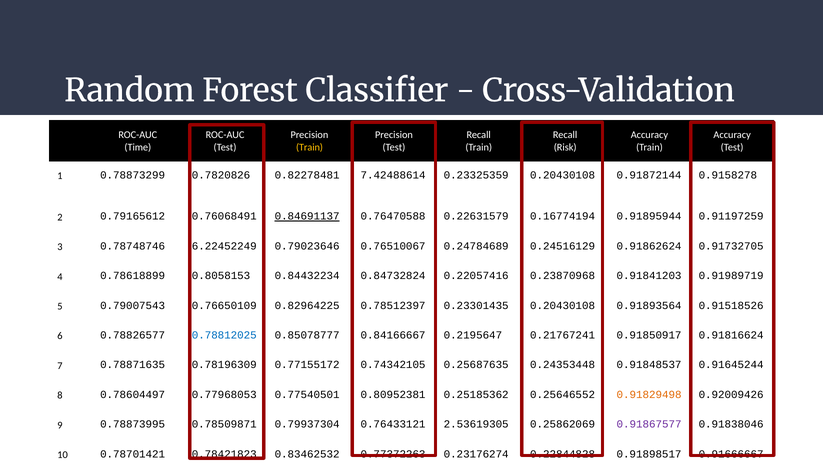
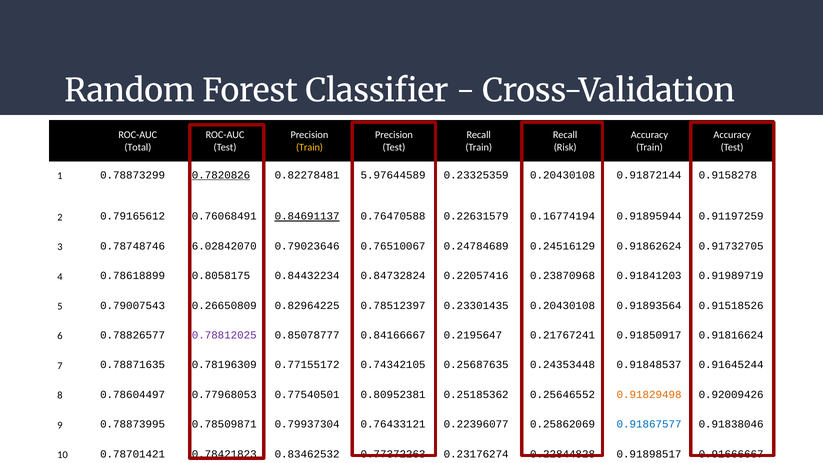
Time: Time -> Total (138, 147)
0.7820826 underline: none -> present (221, 175)
7.42488614: 7.42488614 -> 5.97644589 (393, 175)
6.22452249: 6.22452249 -> 6.02842070 (224, 246)
0.8058153: 0.8058153 -> 0.8058175 (221, 276)
0.76650109: 0.76650109 -> 0.26650809 (224, 305)
0.78812025 colour: blue -> purple (224, 335)
2.53619305: 2.53619305 -> 0.22396077 (476, 424)
0.91867577 colour: purple -> blue (649, 424)
